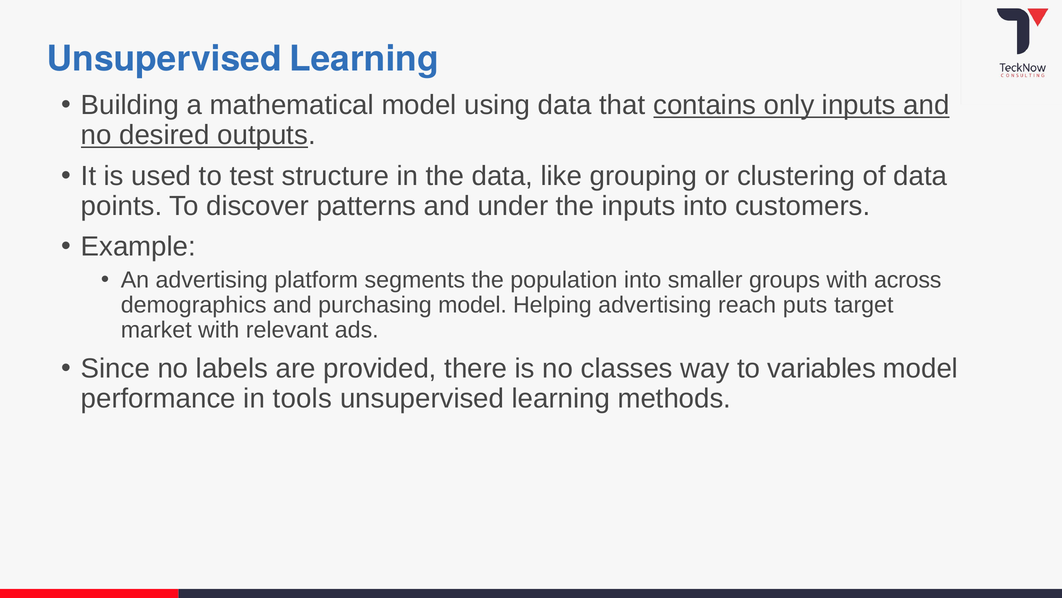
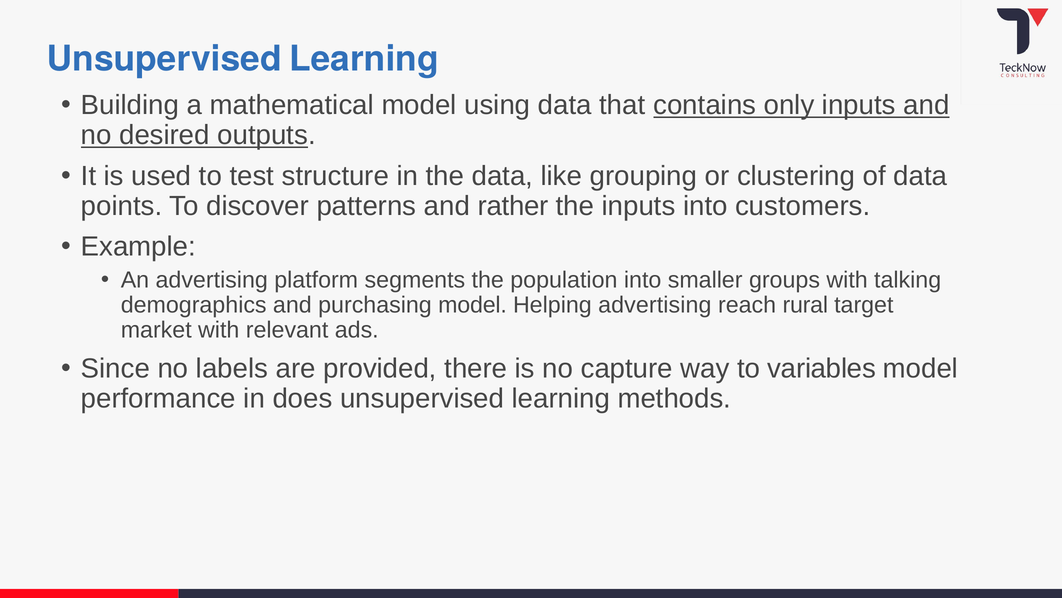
under: under -> rather (513, 206)
across: across -> talking (908, 280)
puts: puts -> rural (805, 305)
classes: classes -> capture (627, 368)
tools: tools -> does (303, 398)
